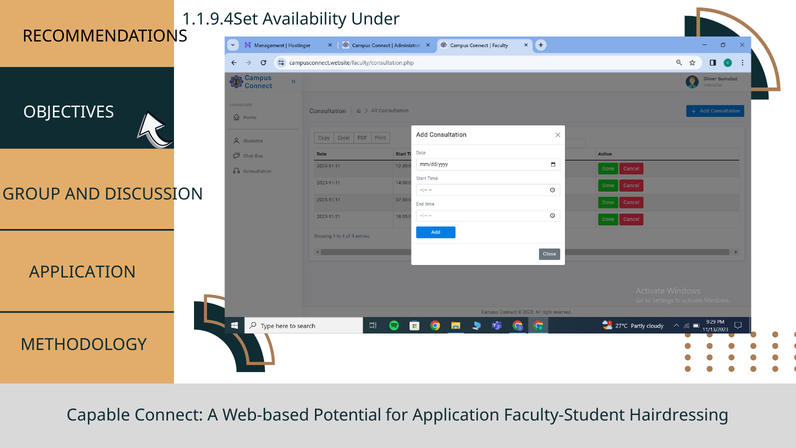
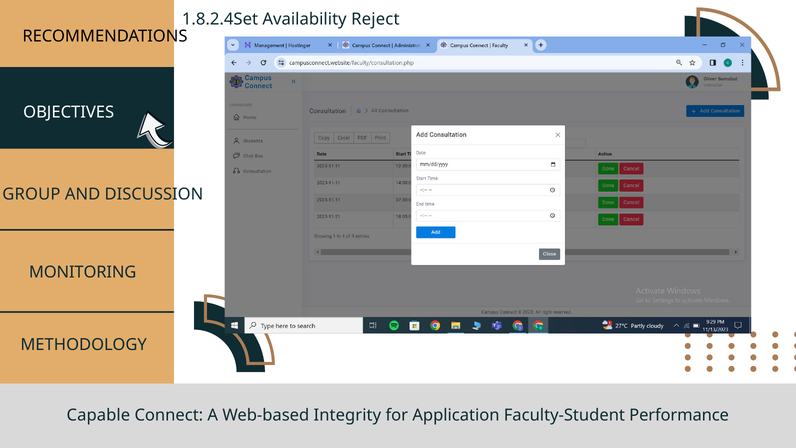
1.1.9.4Set: 1.1.9.4Set -> 1.8.2.4Set (220, 19)
Under: Under -> Reject (375, 19)
APPLICATION: APPLICATION -> MONITORING (83, 272)
Potential: Potential -> Integrity (347, 415)
Hairdressing: Hairdressing -> Performance (679, 415)
